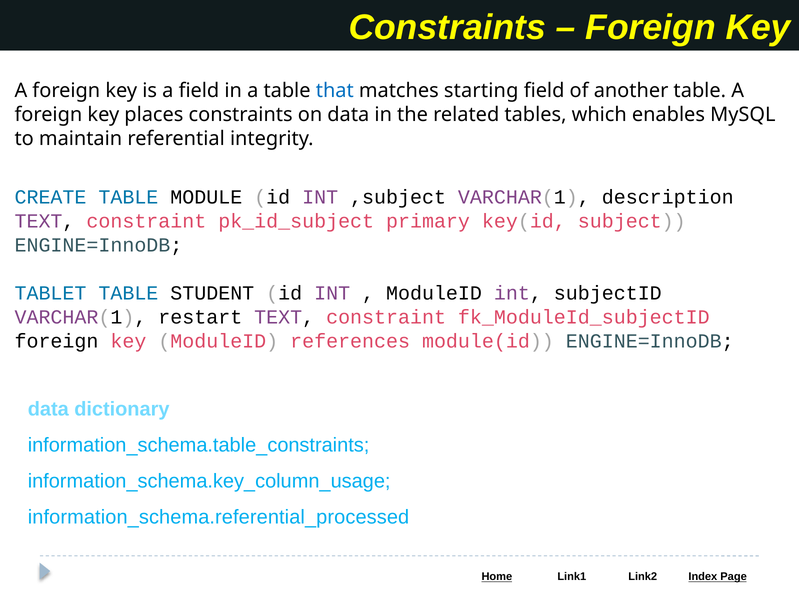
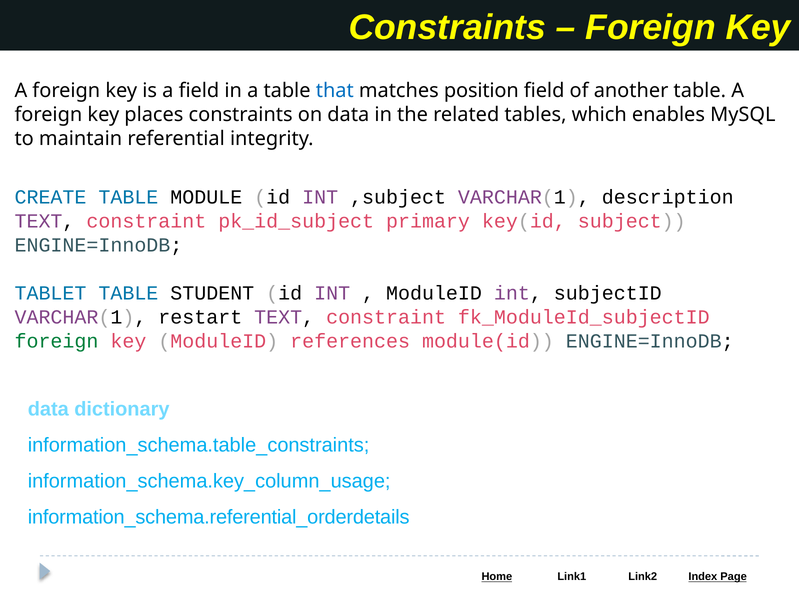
starting: starting -> position (481, 91)
foreign colour: black -> green (56, 341)
information_schema.referential_processed: information_schema.referential_processed -> information_schema.referential_orderdetails (219, 517)
